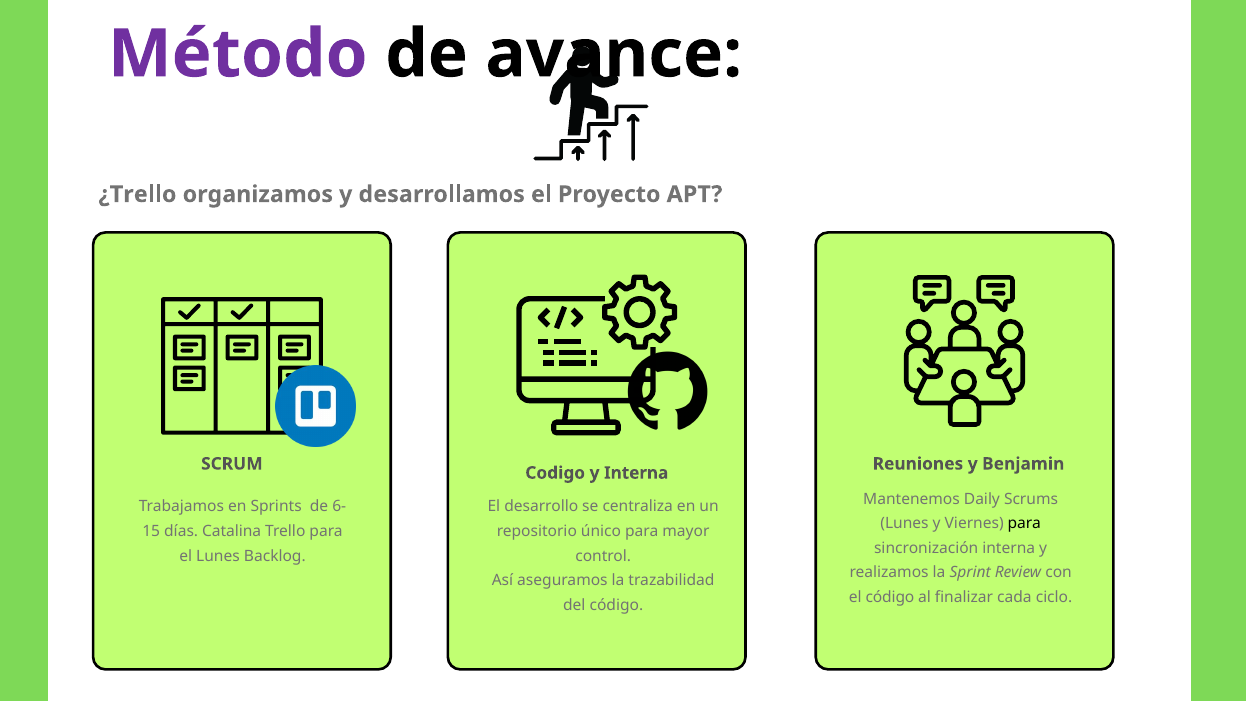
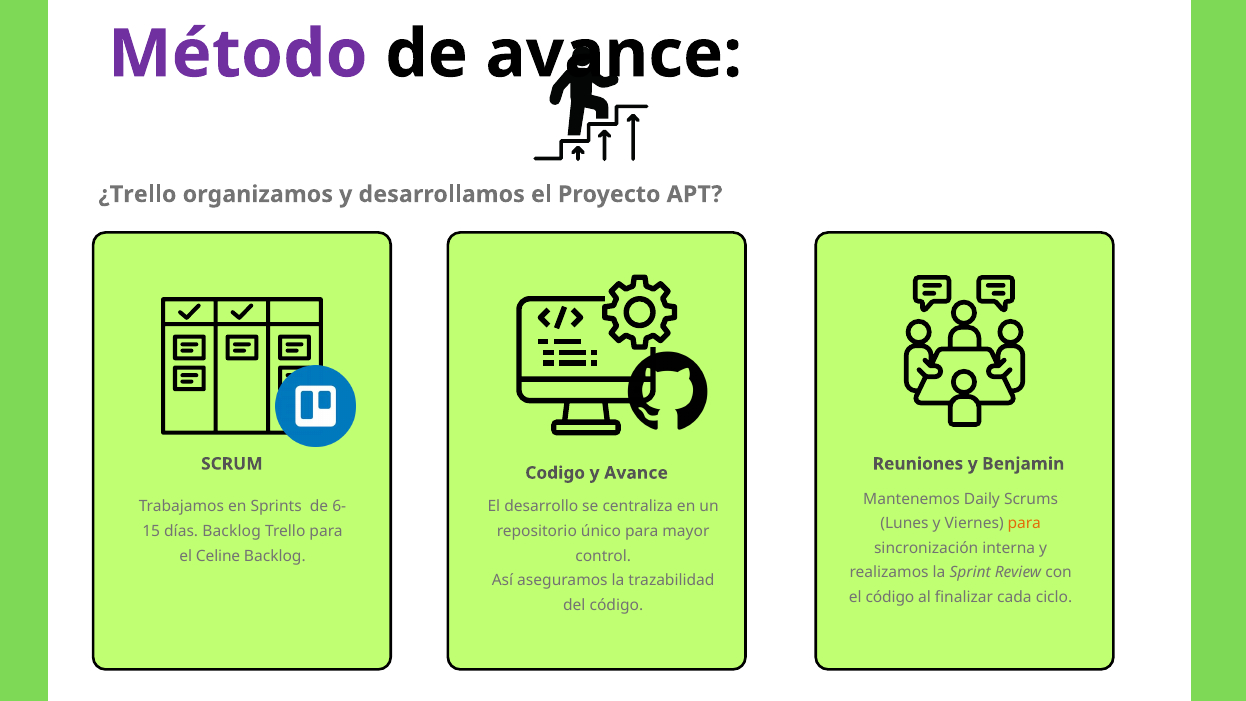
y Interna: Interna -> Avance (636, 473)
para colour: black -> orange (1024, 523)
días Catalina: Catalina -> Backlog (232, 531)
el Lunes: Lunes -> Celine (218, 556)
